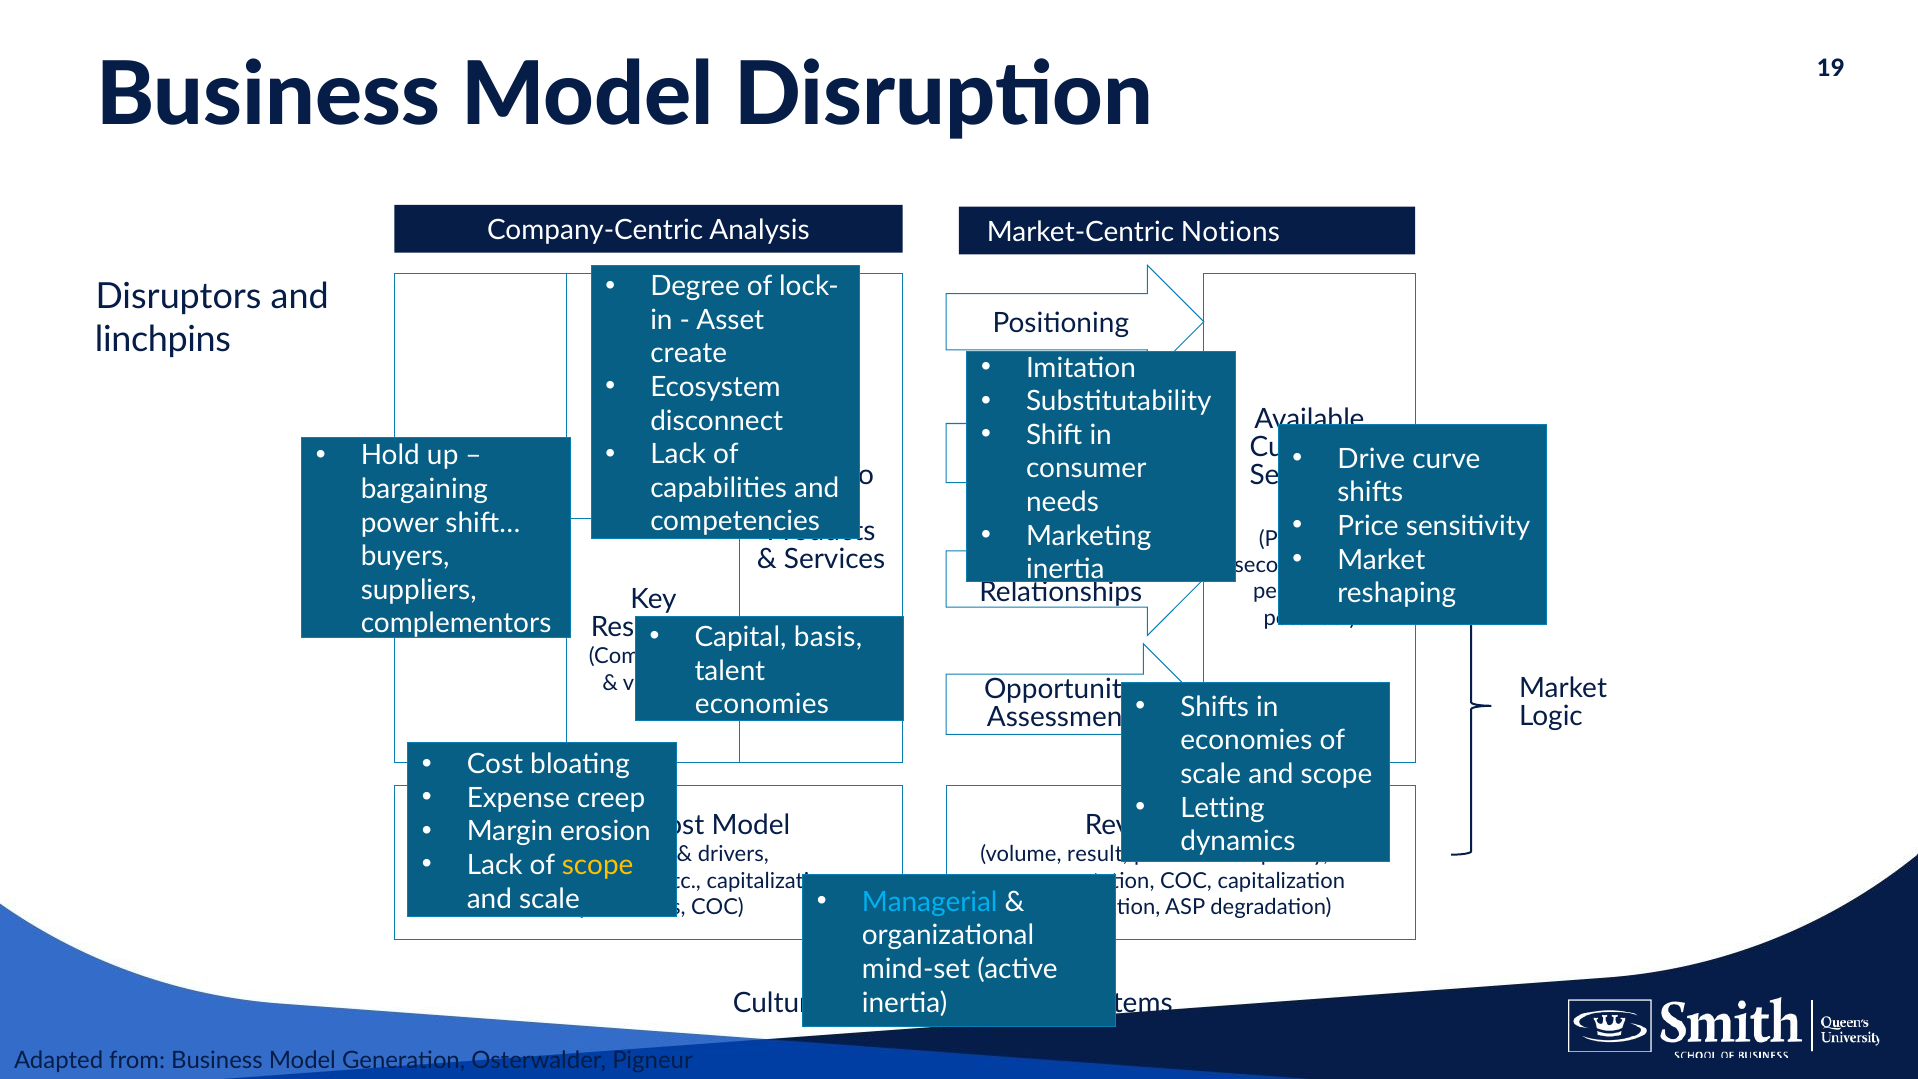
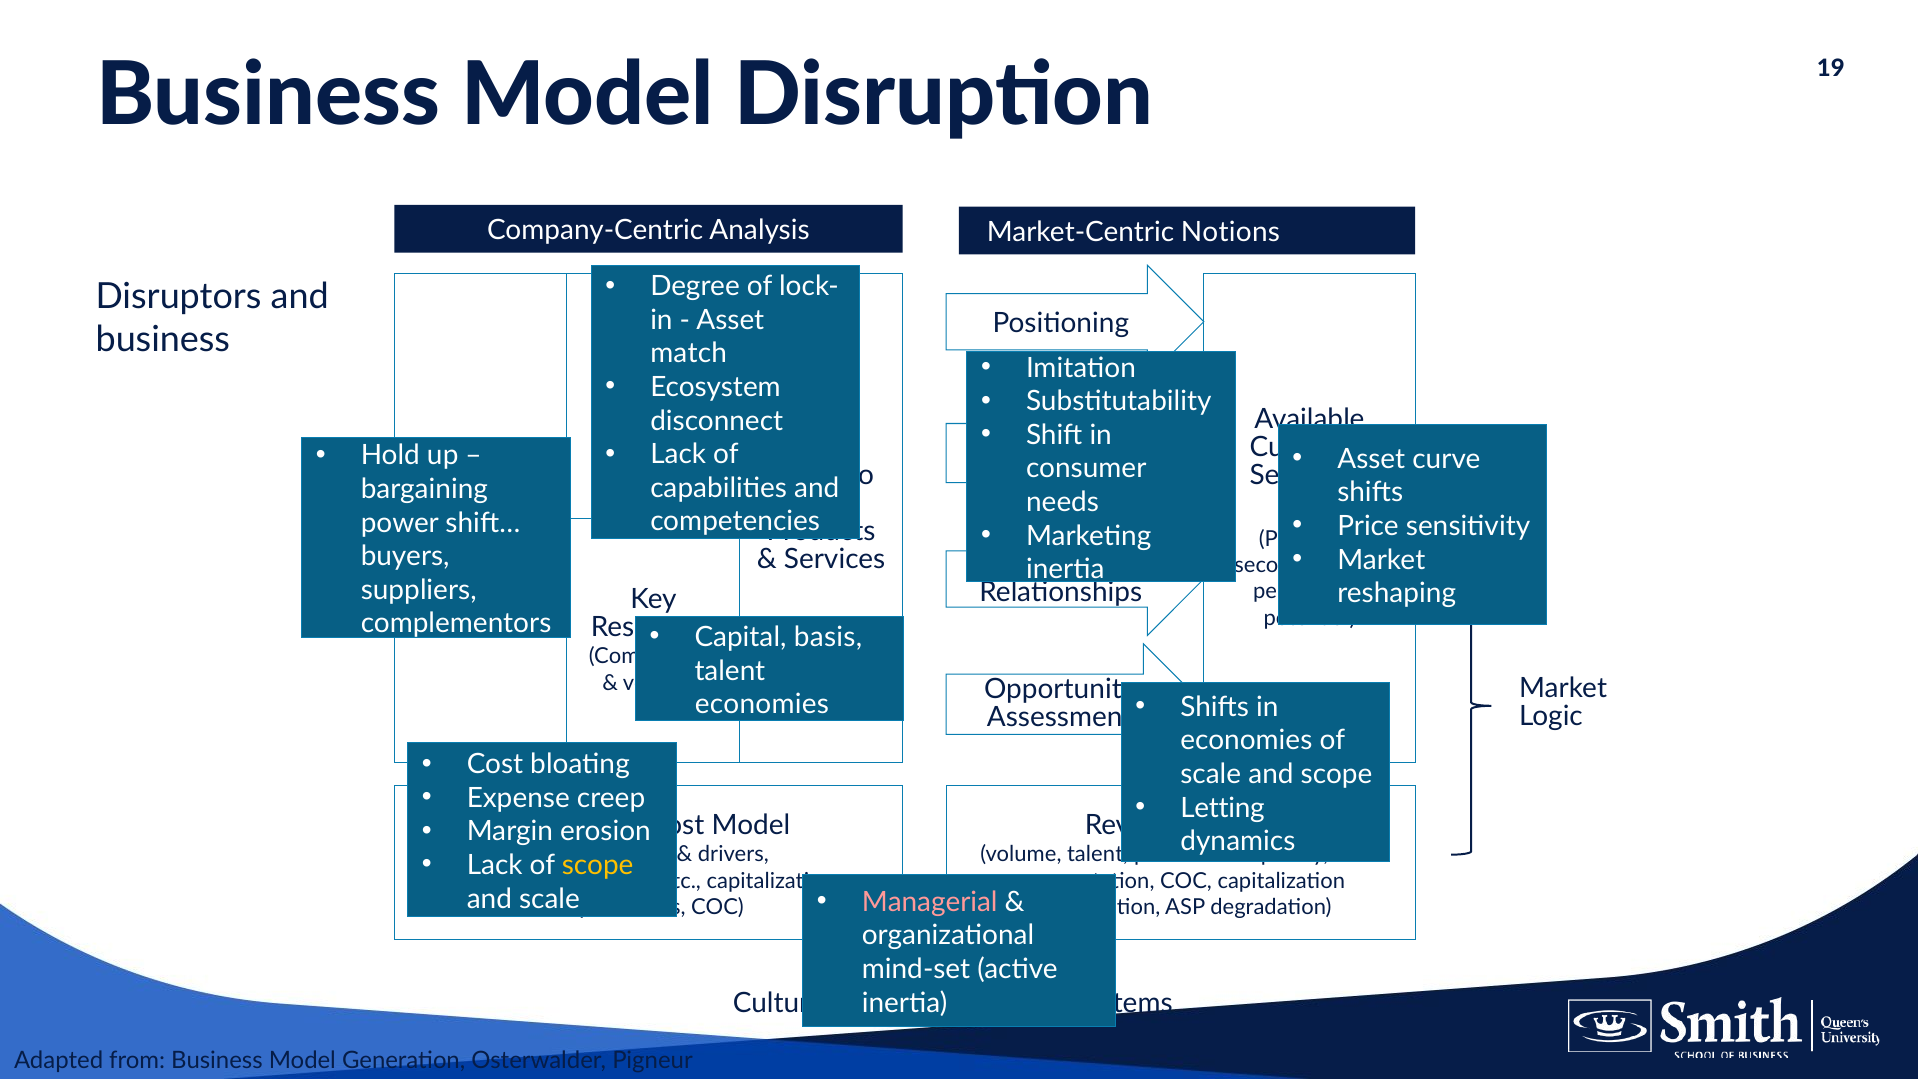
linchpins: linchpins -> business (163, 339)
create: create -> match (689, 354)
Drive: Drive -> Asset (1371, 459)
volume result: result -> talent (1098, 854)
Managerial colour: light blue -> pink (930, 902)
